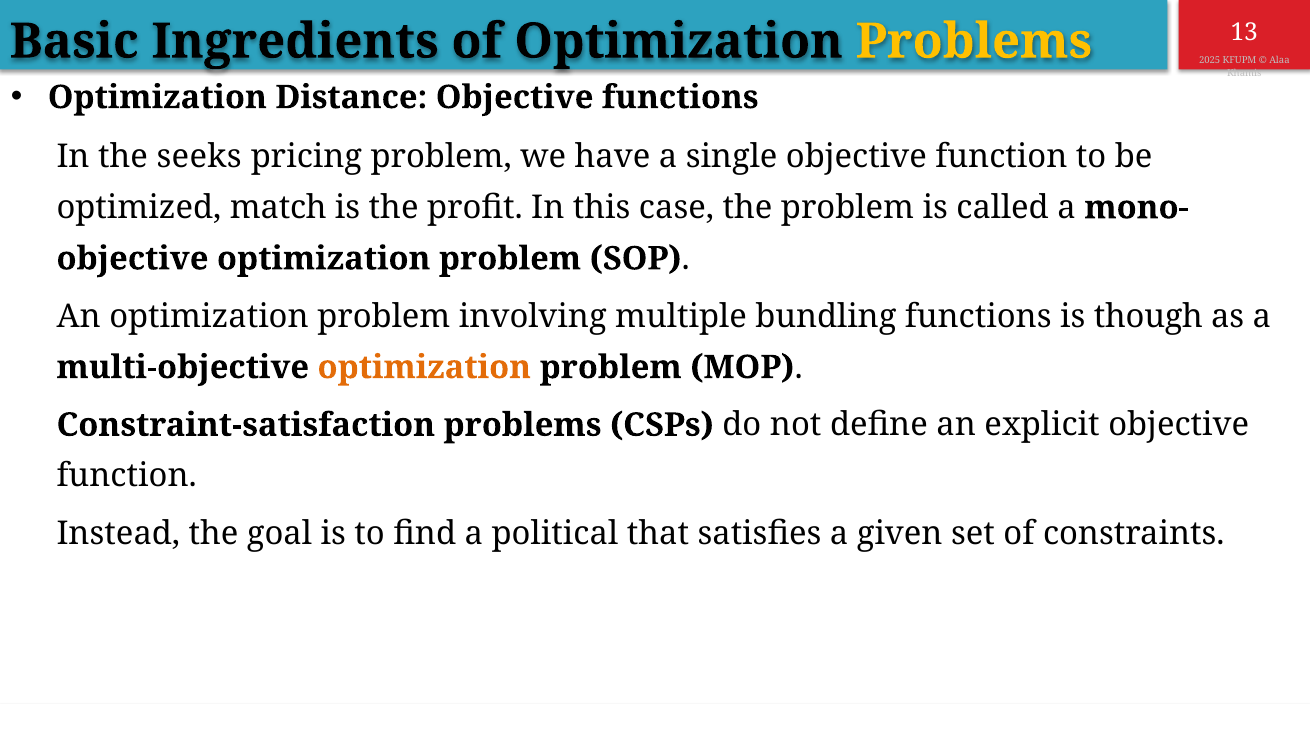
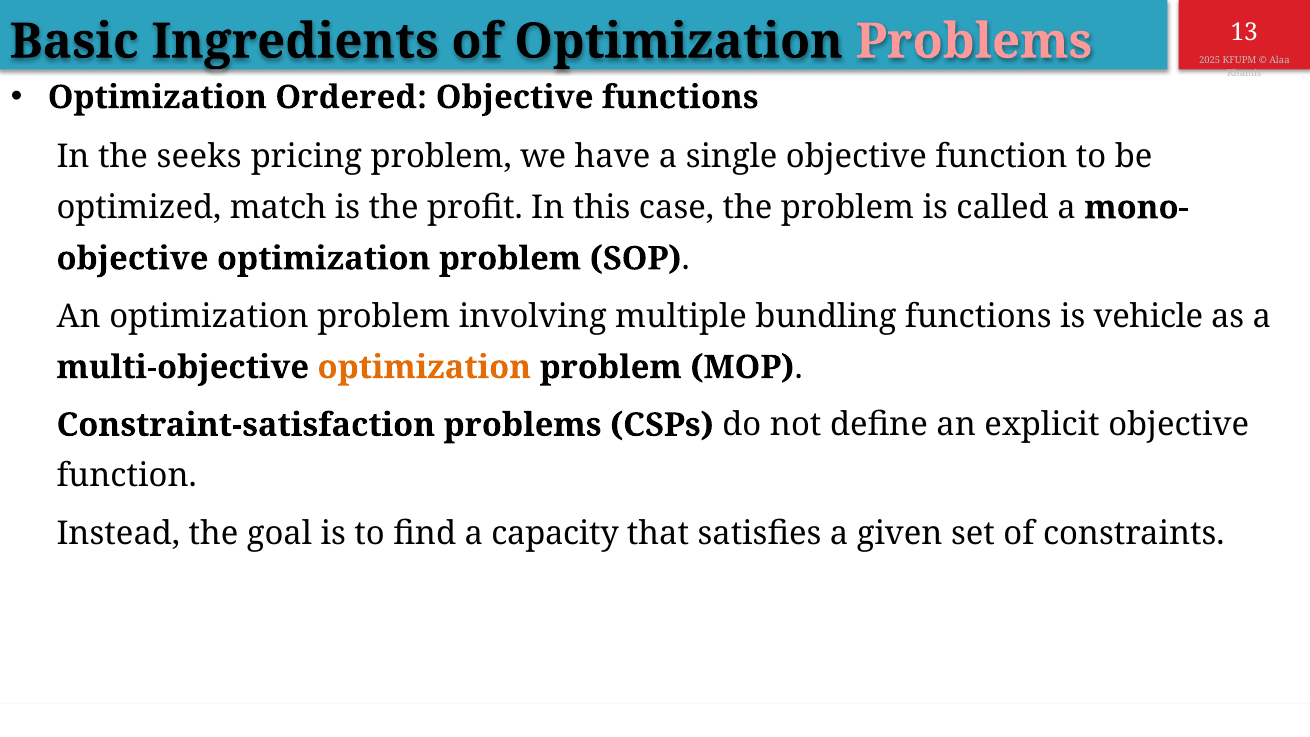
Problems colour: yellow -> pink (974, 41)
Distance: Distance -> Ordered (351, 97)
though: though -> vehicle (1148, 316)
political: political -> capacity (555, 534)
